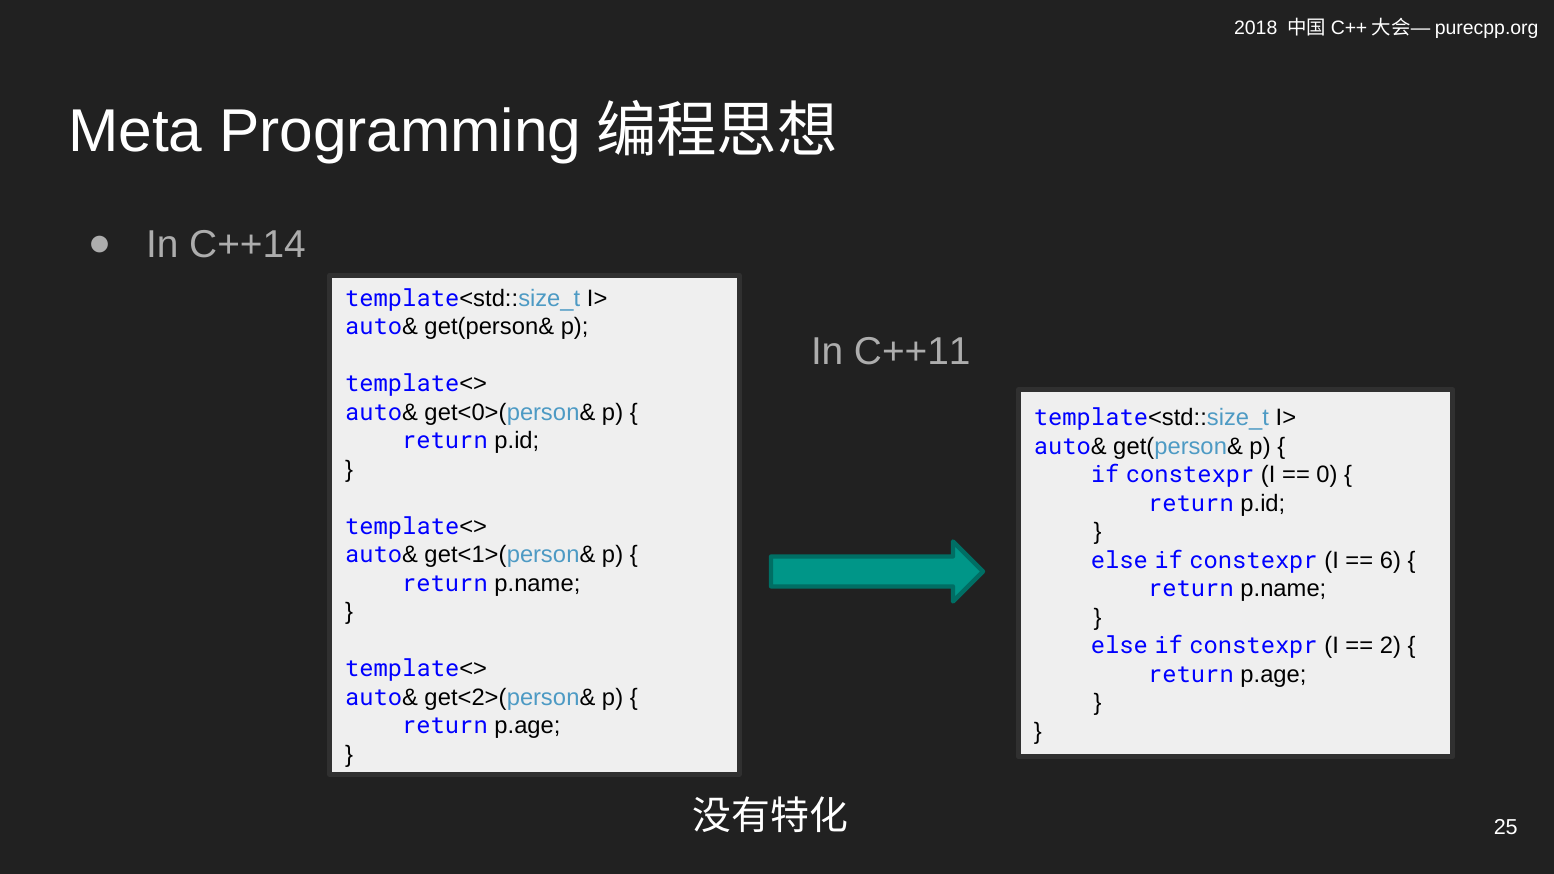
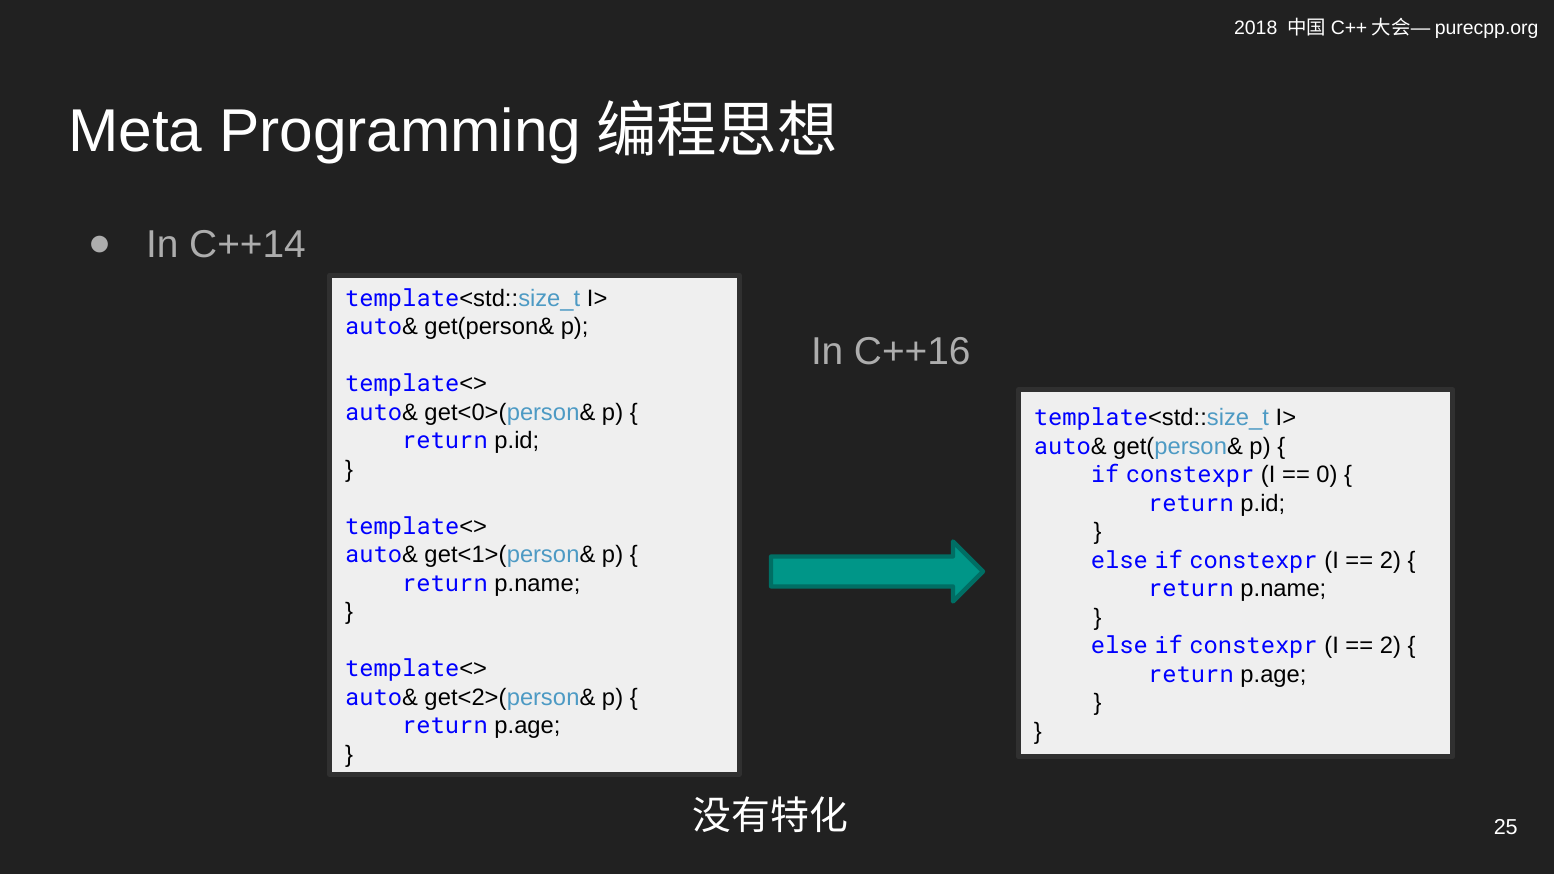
C++11: C++11 -> C++16 (912, 352)
6: 6 -> 2 (1390, 561)
